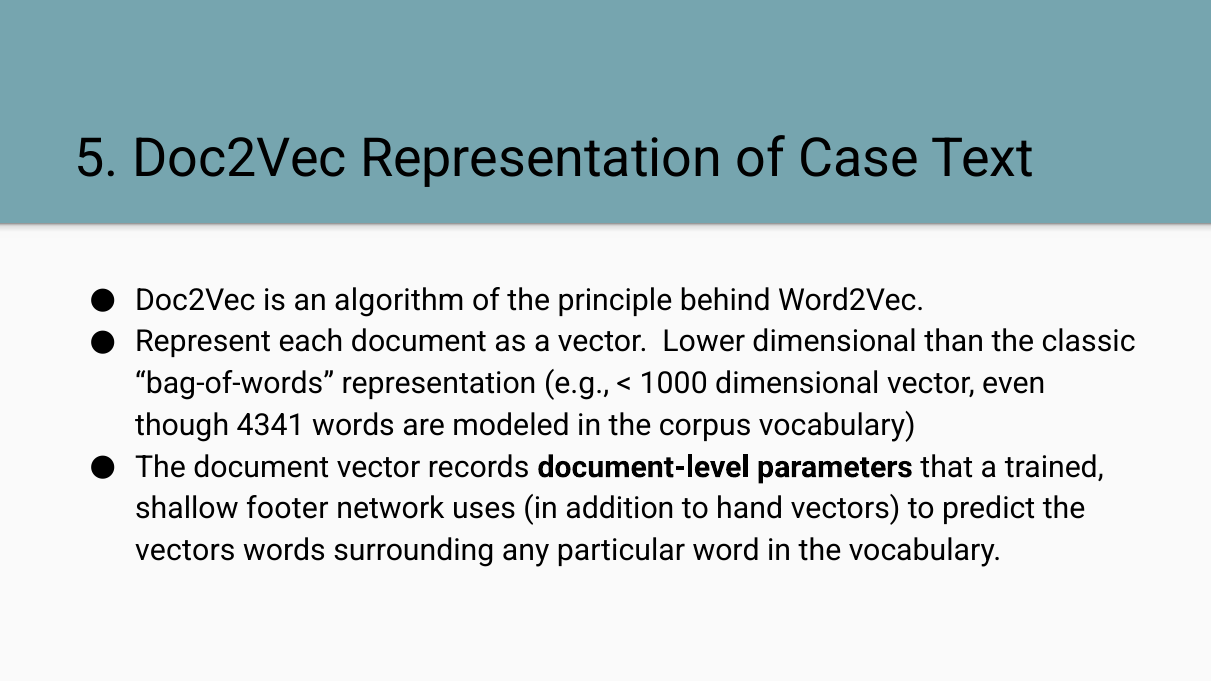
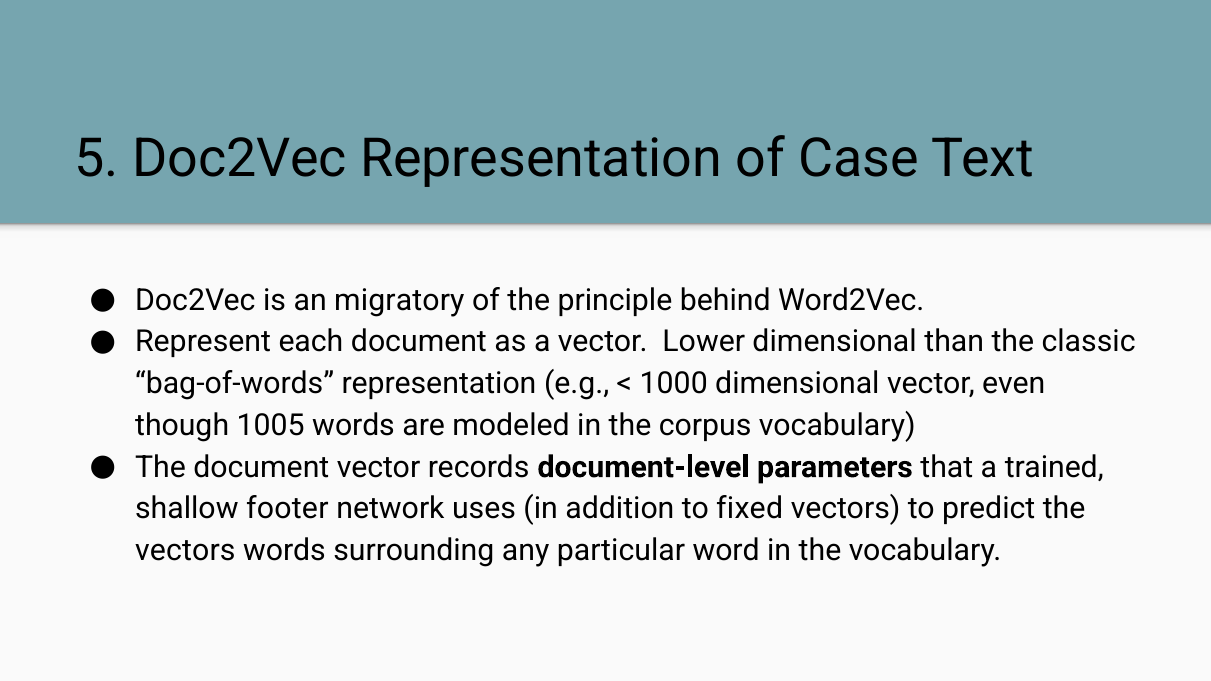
algorithm: algorithm -> migratory (399, 300)
4341: 4341 -> 1005 (271, 426)
hand: hand -> fixed (750, 509)
